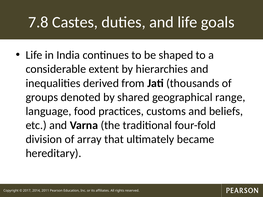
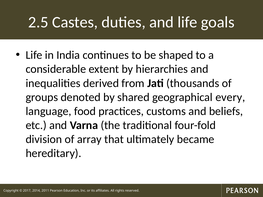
7.8: 7.8 -> 2.5 (38, 22)
range: range -> every (230, 97)
